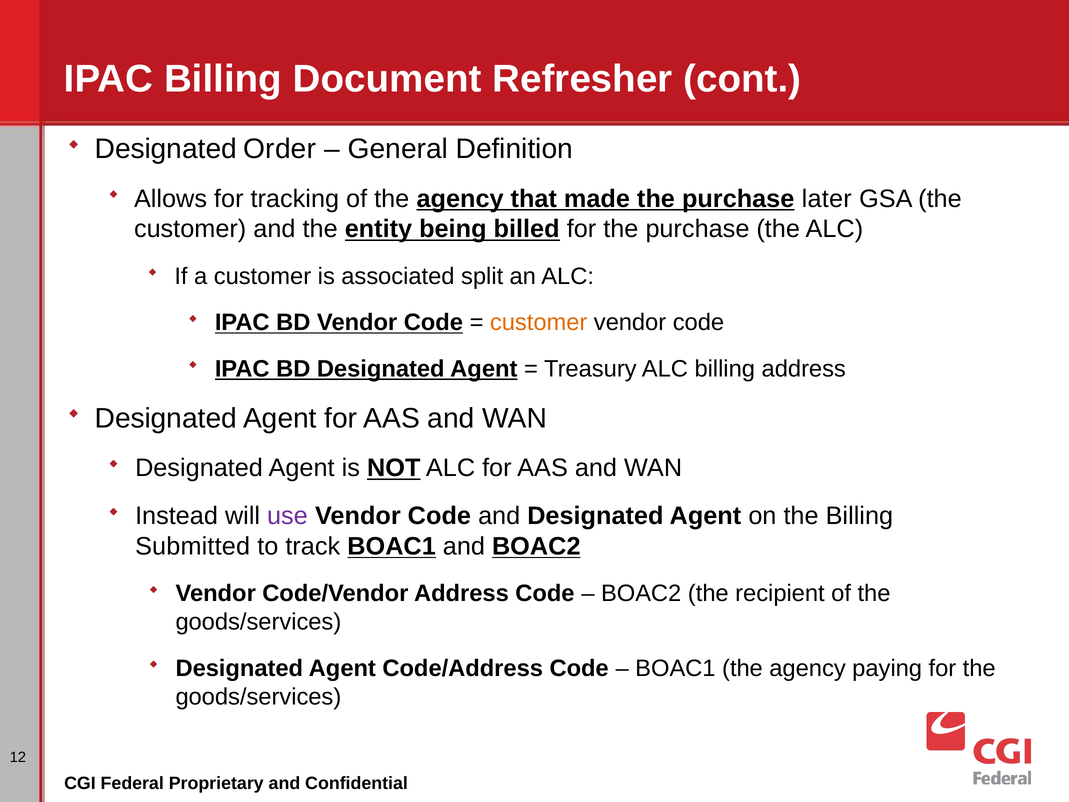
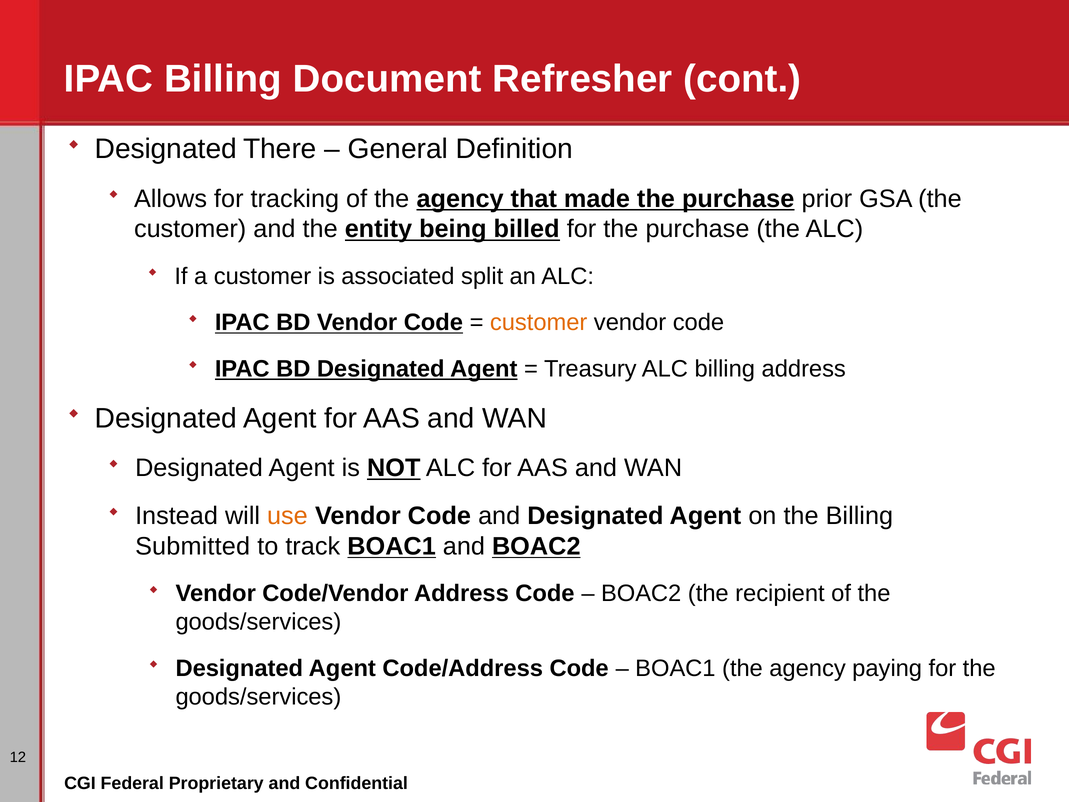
Order: Order -> There (280, 149)
later: later -> prior (827, 199)
use colour: purple -> orange (287, 516)
